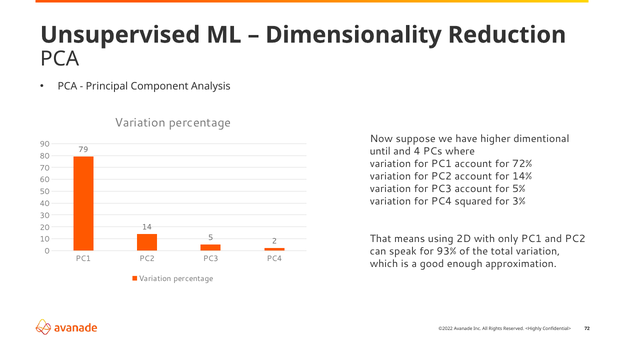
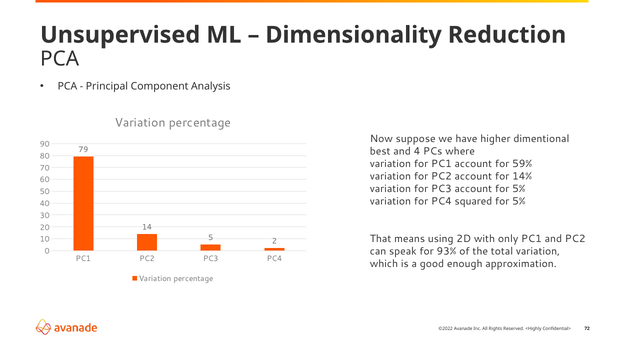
until: until -> best (380, 151)
72%: 72% -> 59% (522, 163)
3%: 3% -> 5% (519, 201)
